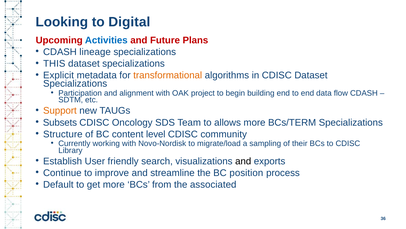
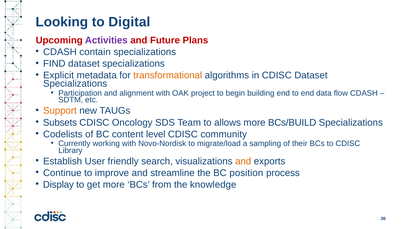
Activities colour: blue -> purple (106, 40)
lineage: lineage -> contain (95, 52)
THIS: THIS -> FIND (54, 64)
BCs/TERM: BCs/TERM -> BCs/BUILD (292, 122)
Structure: Structure -> Codelists (63, 134)
and colour: black -> orange (243, 161)
Default: Default -> Display (58, 184)
associated: associated -> knowledge (213, 184)
